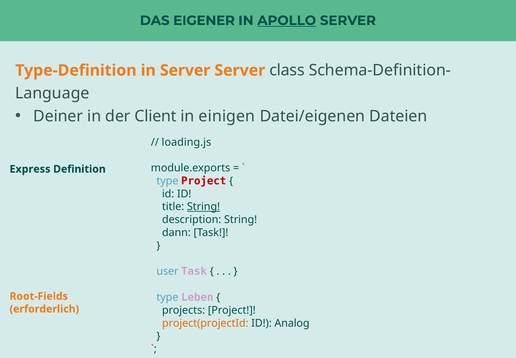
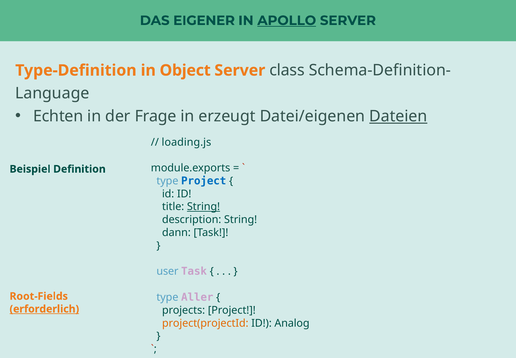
in Server: Server -> Object (185, 70)
Deiner: Deiner -> Echten (58, 116)
Client: Client -> Frage (156, 116)
einigen: einigen -> erzeugt (227, 116)
Dateien underline: none -> present (398, 116)
Express: Express -> Beispiel (30, 169)
Project colour: red -> blue (204, 181)
Leben: Leben -> Aller (197, 297)
erforderlich underline: none -> present (44, 308)
